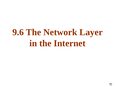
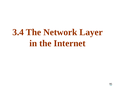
9.6: 9.6 -> 3.4 (18, 32)
